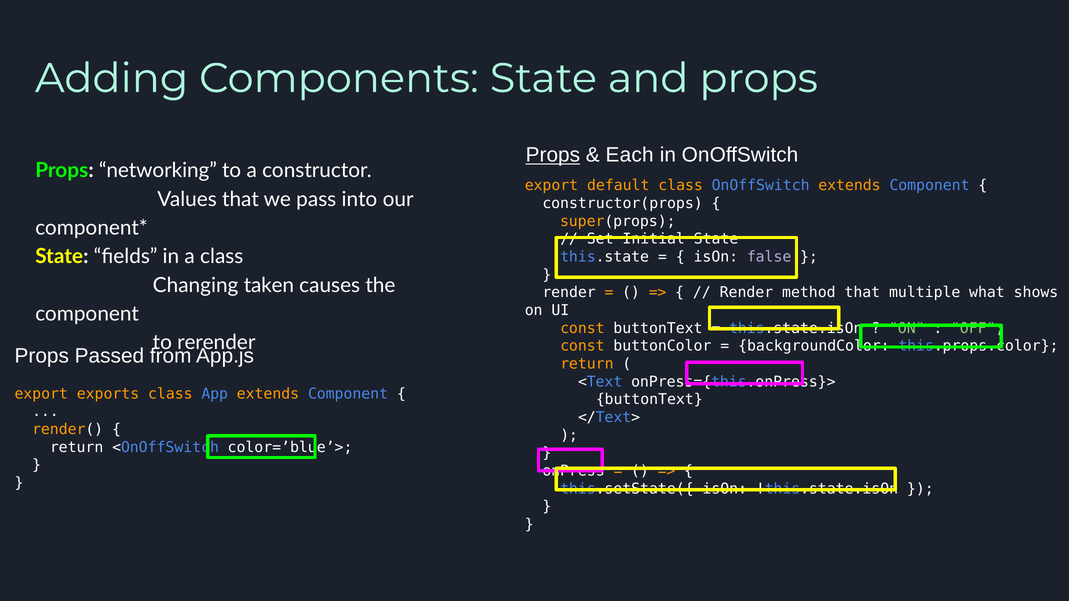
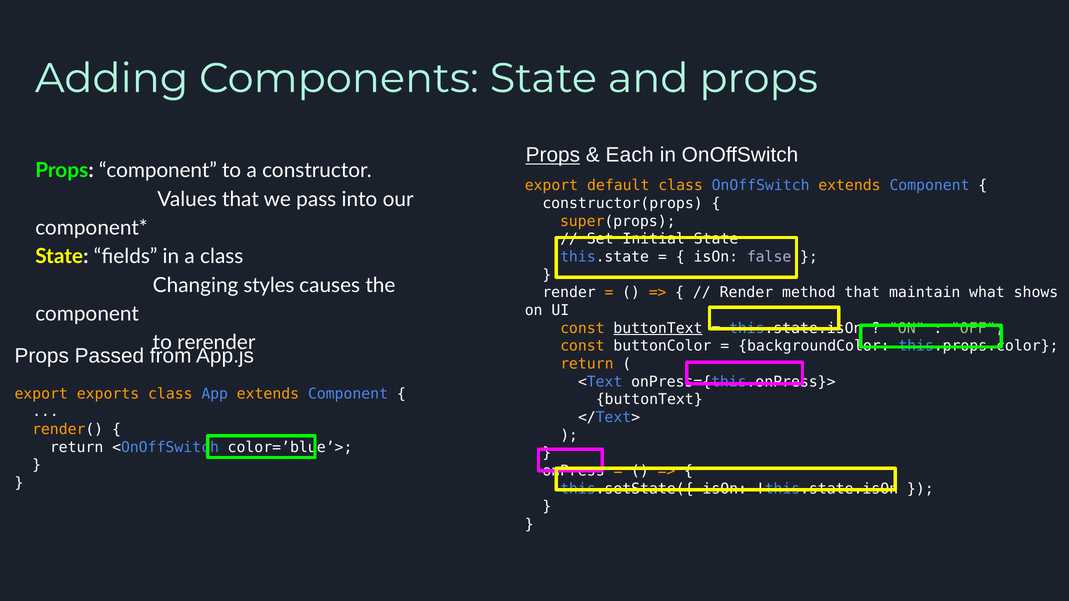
Props networking: networking -> component (158, 171)
taken: taken -> styles (269, 285)
multiple: multiple -> maintain (925, 293)
buttonText underline: none -> present (658, 328)
